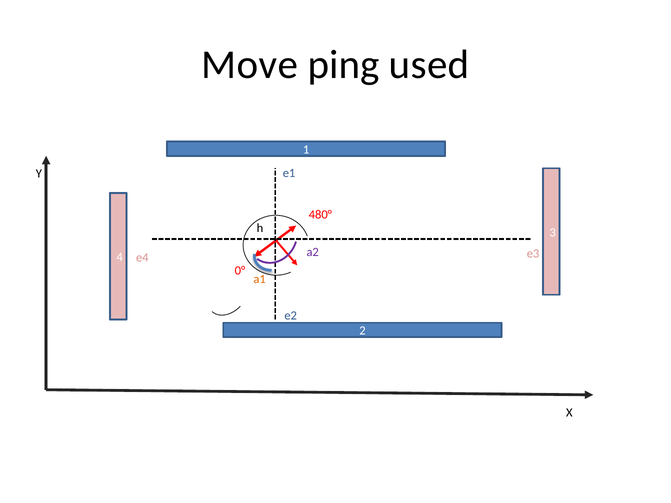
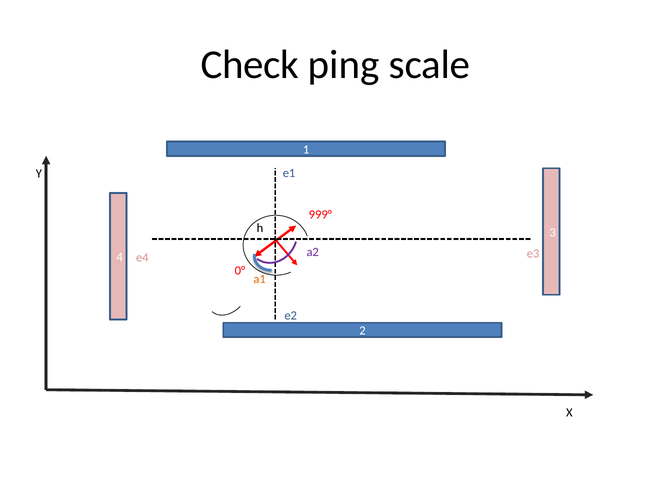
Move: Move -> Check (250, 65)
used: used -> scale (429, 65)
480°: 480° -> 999° (320, 215)
